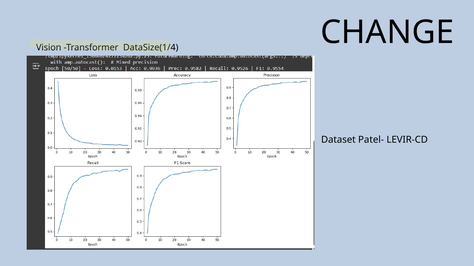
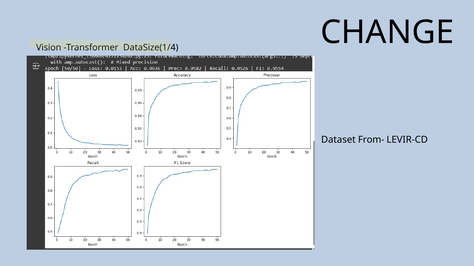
Patel-: Patel- -> From- (371, 140)
